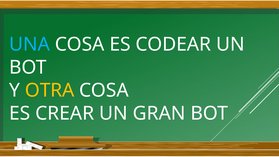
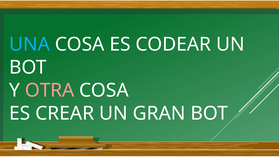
OTRA colour: yellow -> pink (50, 90)
